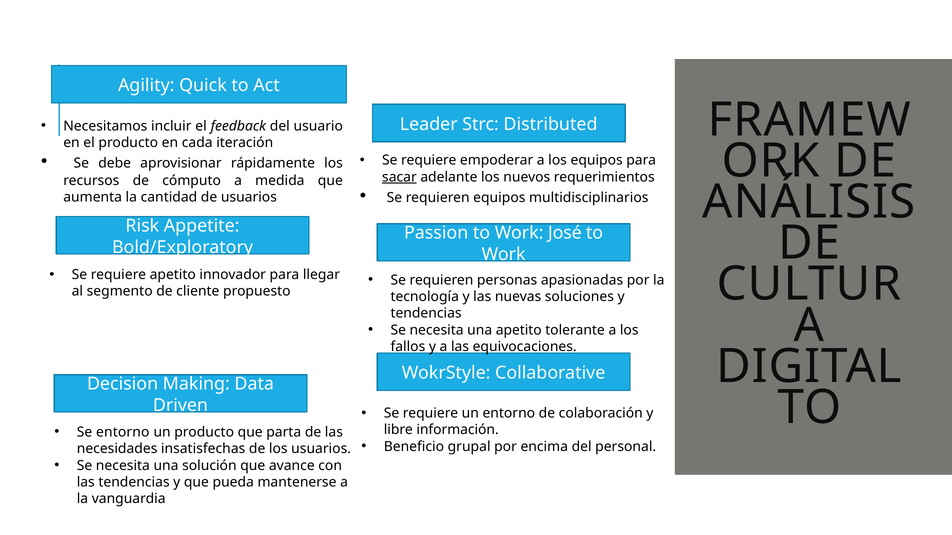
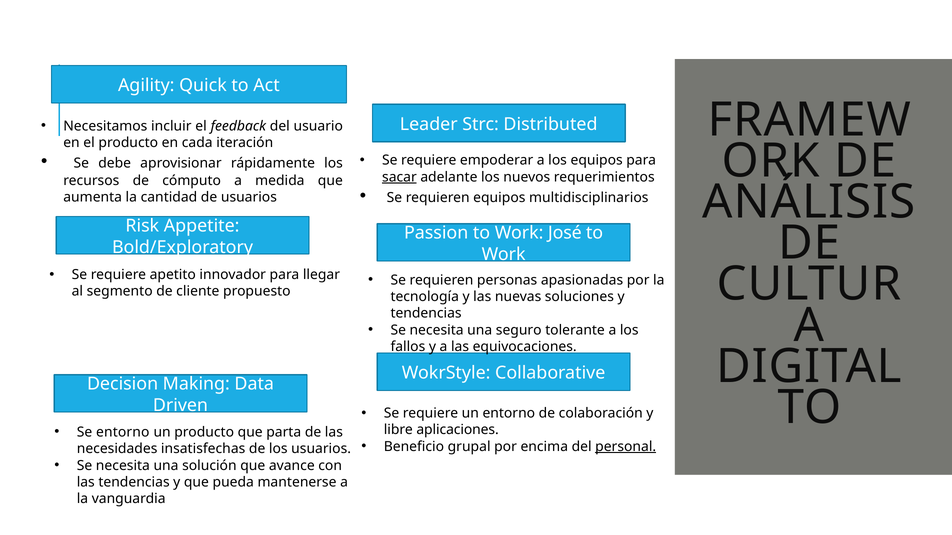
una apetito: apetito -> seguro (519, 330)
información: información -> aplicaciones (458, 430)
personal underline: none -> present (626, 447)
